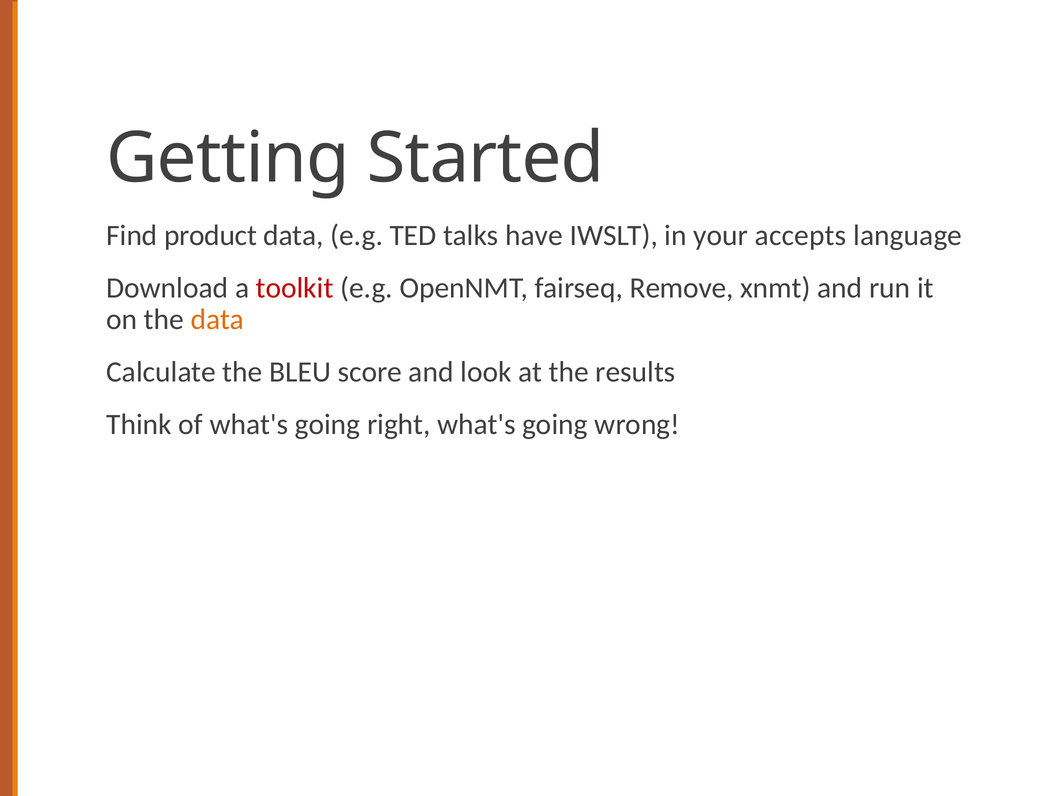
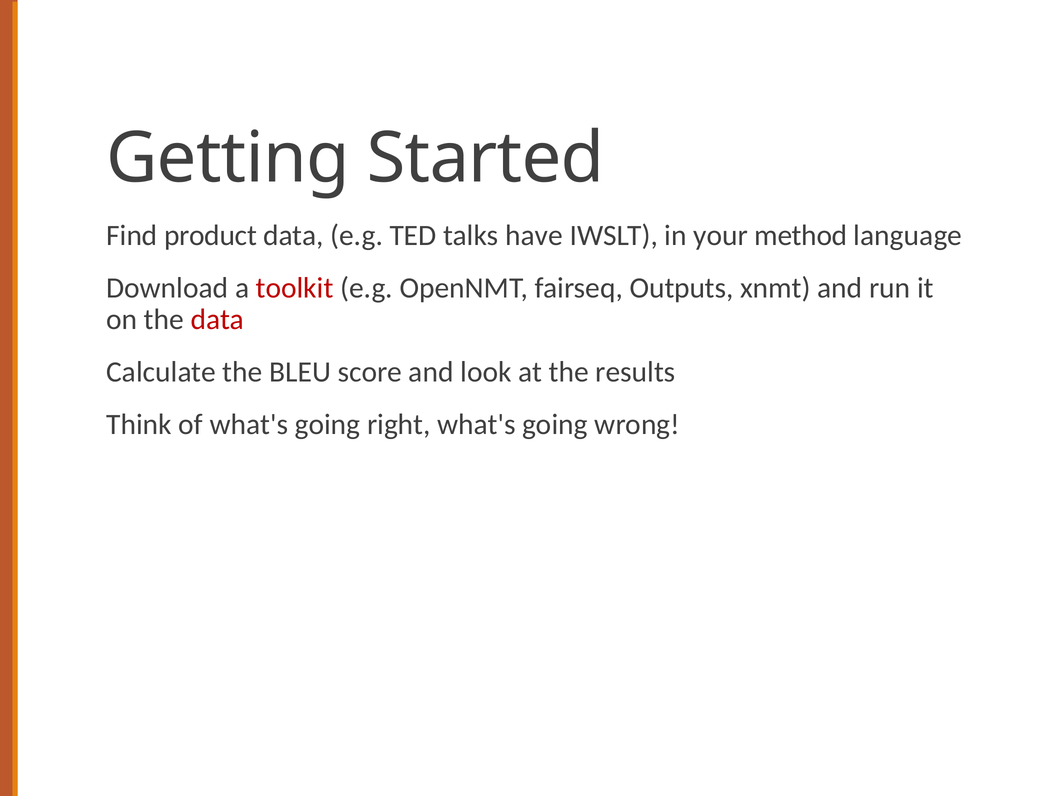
accepts: accepts -> method (801, 235)
Remove: Remove -> Outputs (682, 288)
data colour: orange -> red (217, 320)
